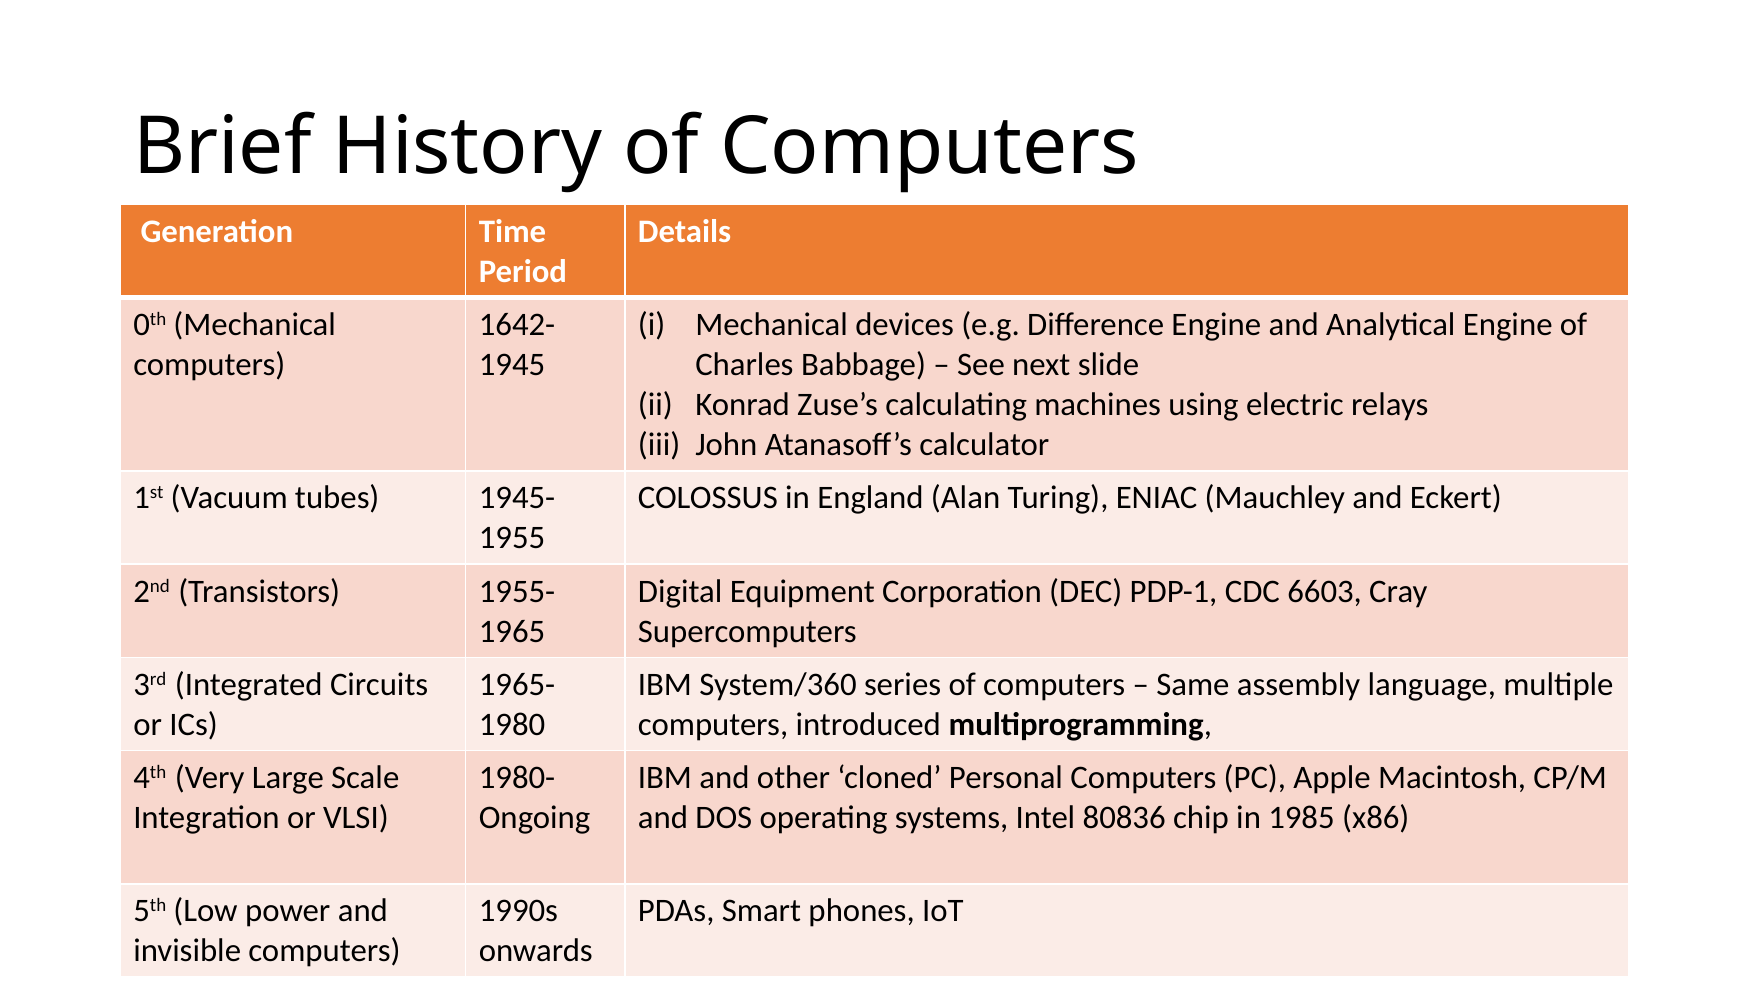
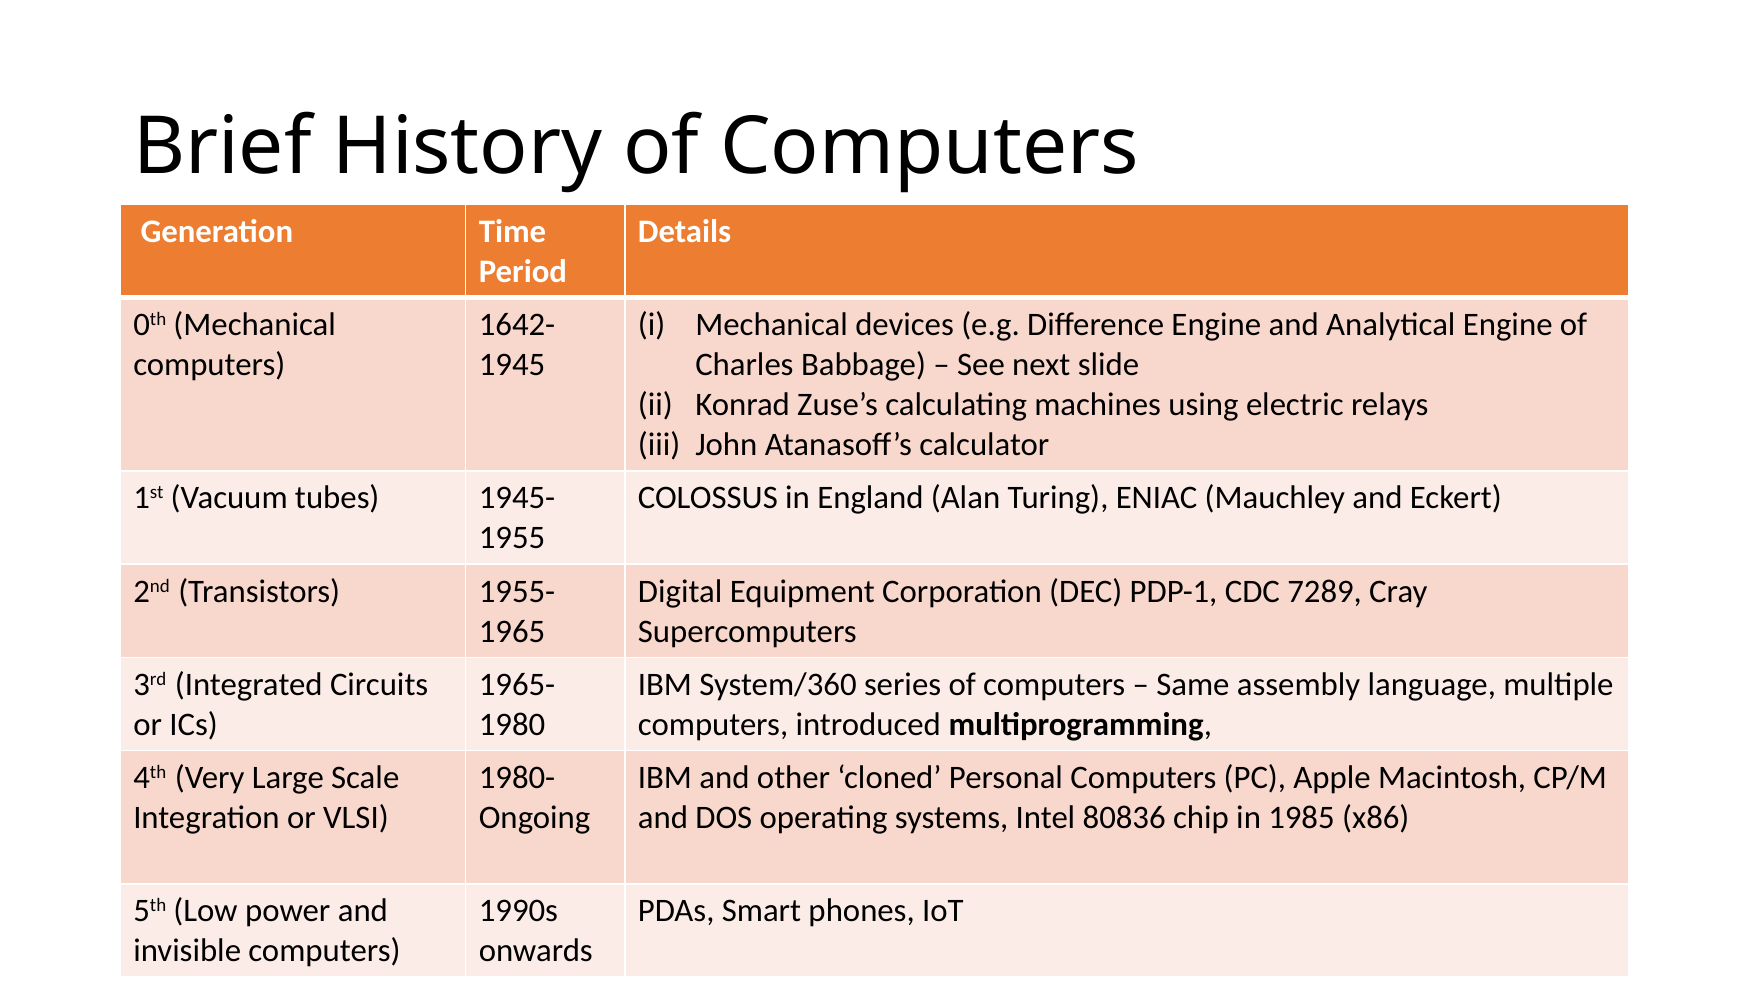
6603: 6603 -> 7289 (1325, 591)
